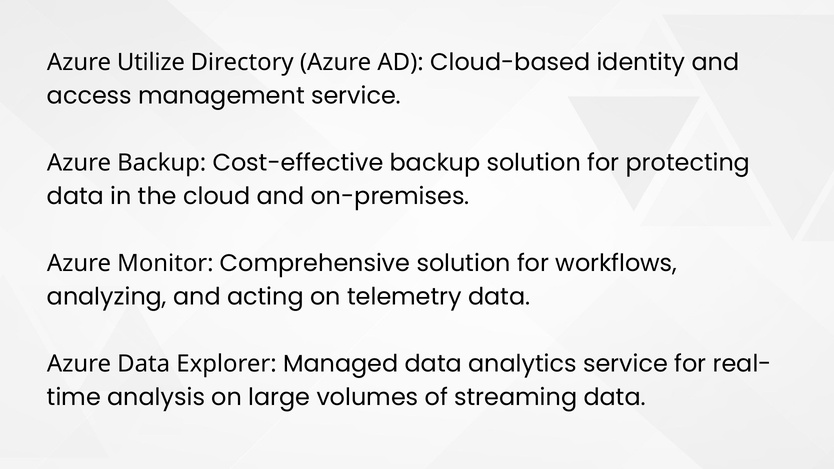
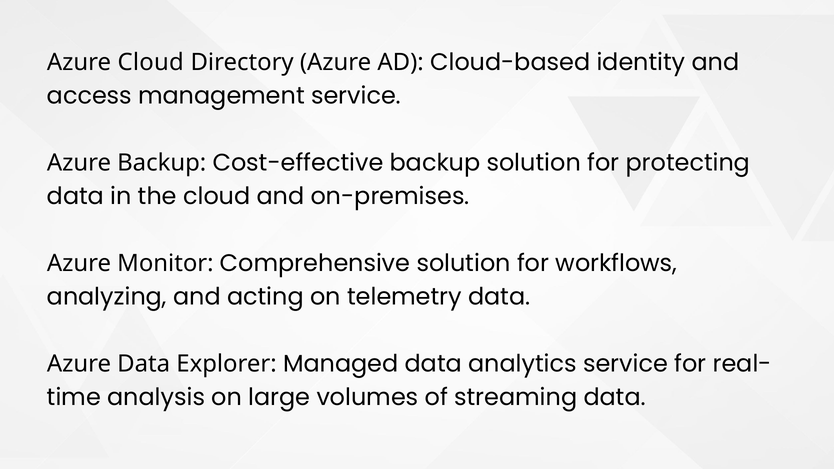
Azure Utilize: Utilize -> Cloud (151, 63)
